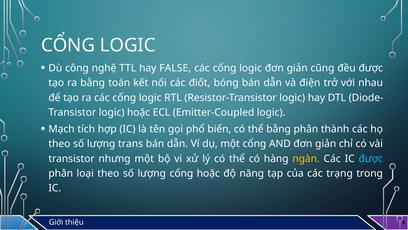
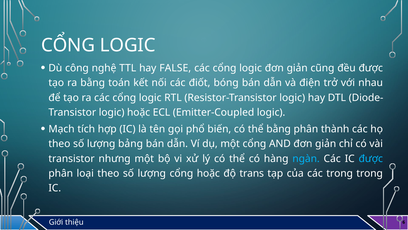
trans: trans -> bảng (131, 144)
ngàn colour: yellow -> light blue (306, 158)
năng: năng -> trans (252, 173)
các trạng: trạng -> trong (340, 173)
